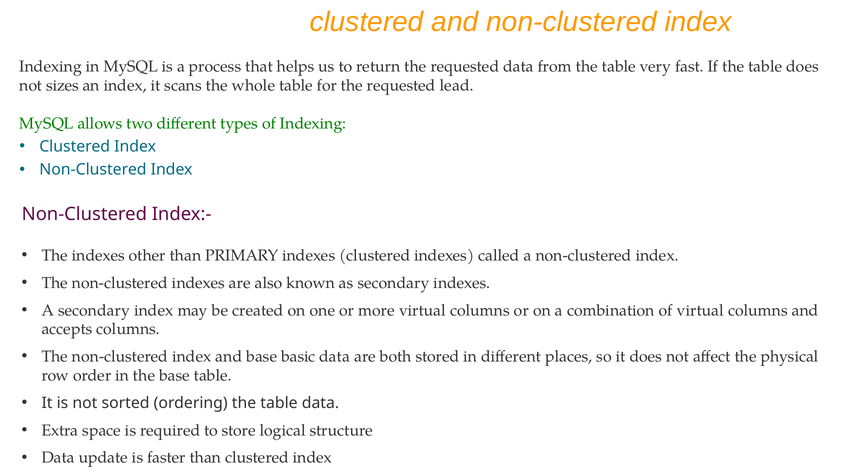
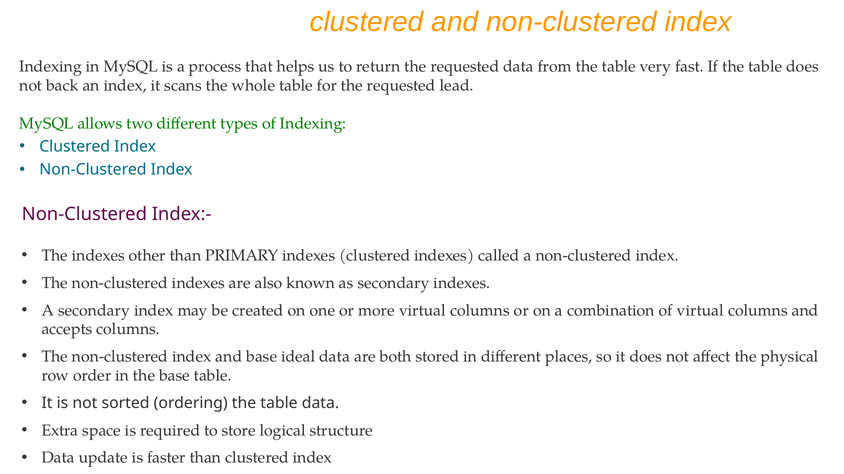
sizes: sizes -> back (62, 86)
basic: basic -> ideal (298, 357)
